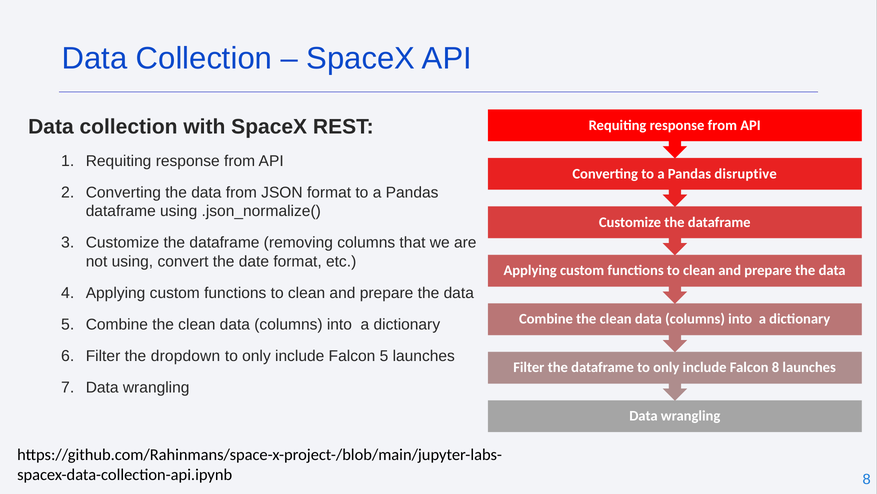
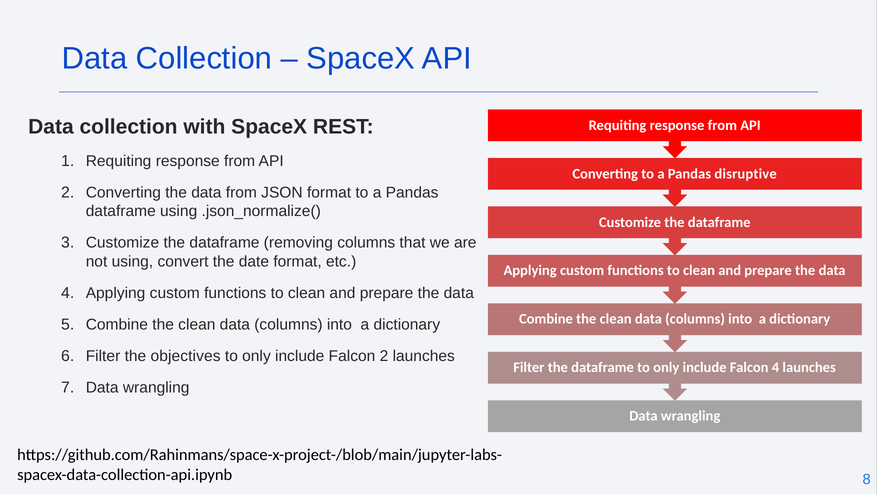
dropdown: dropdown -> objectives (186, 355)
Falcon 5: 5 -> 2 (384, 355)
Falcon 8: 8 -> 4 (776, 367)
